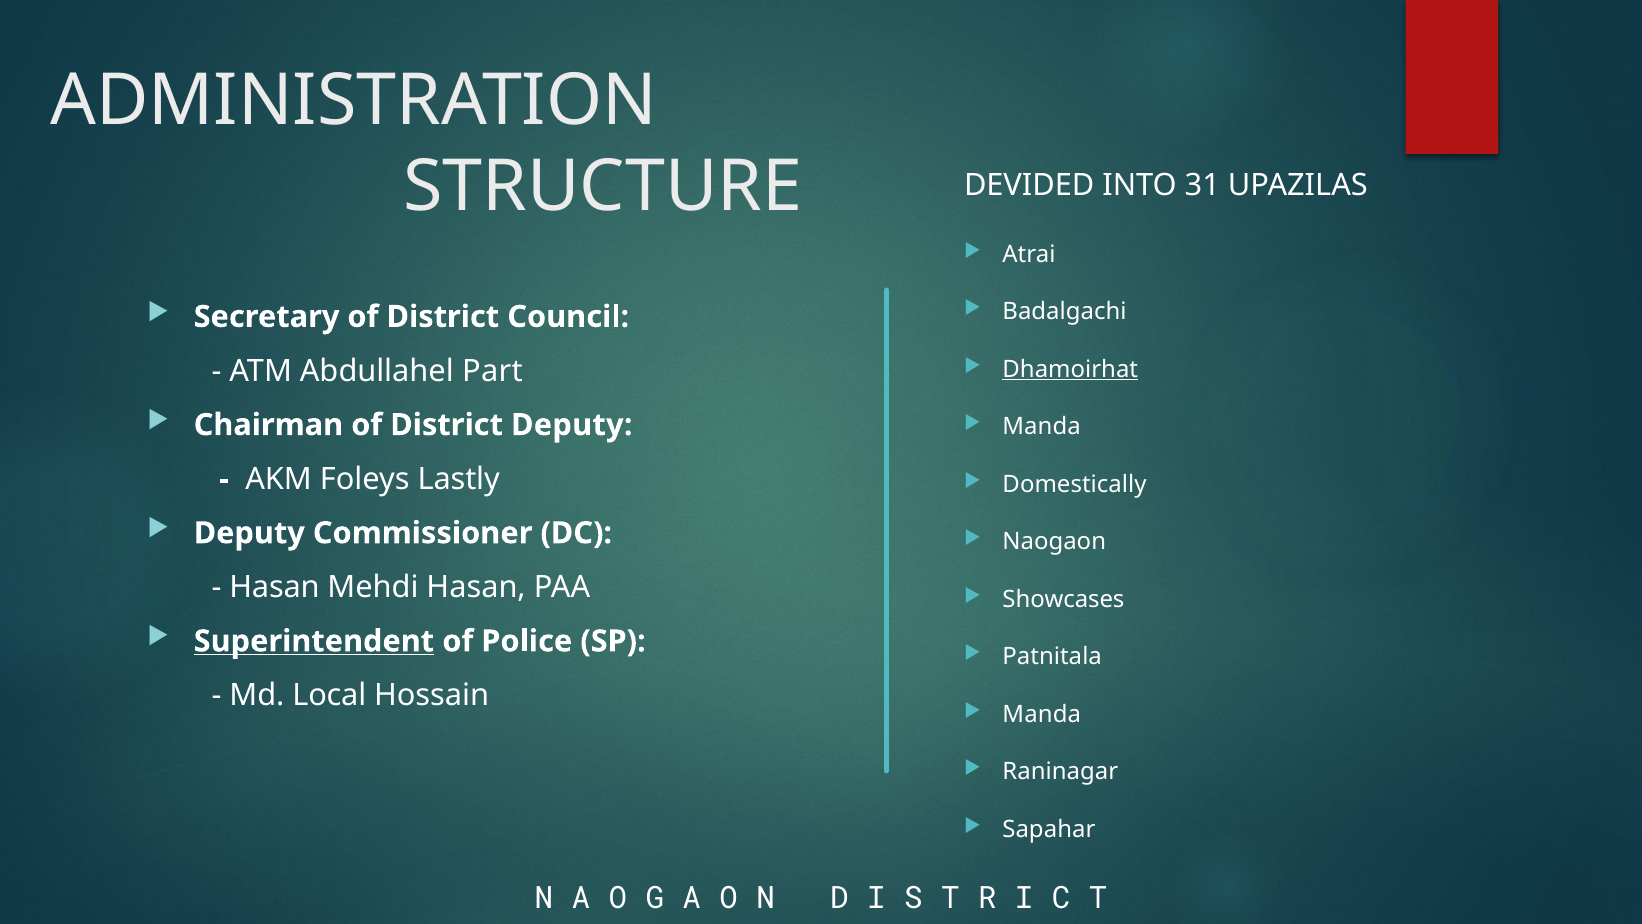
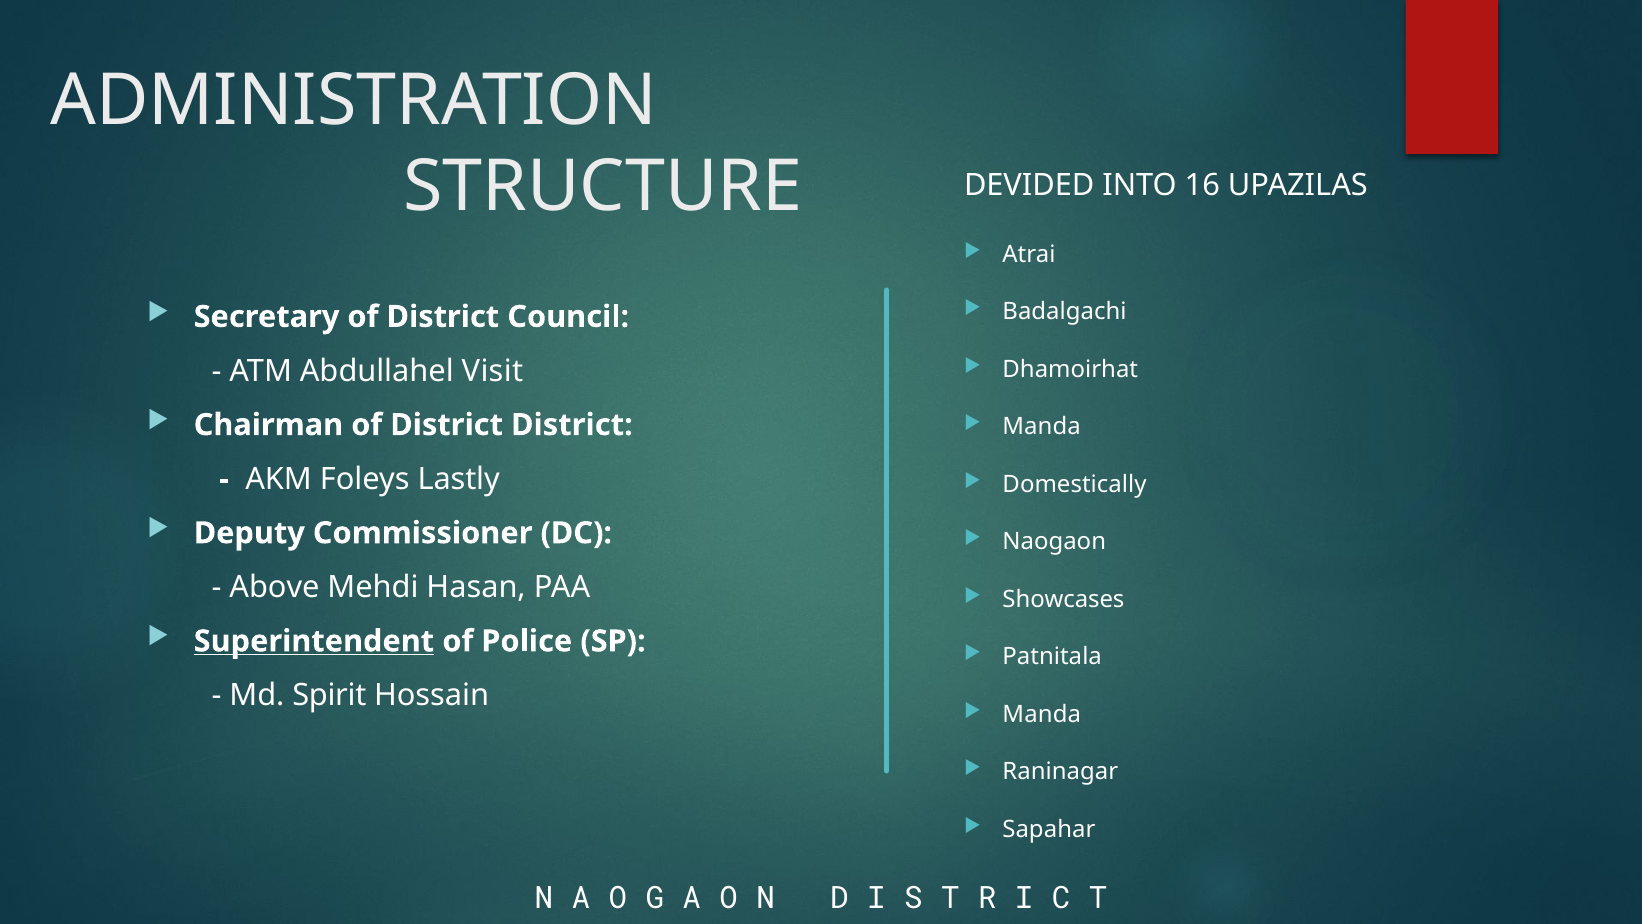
31: 31 -> 16 (1202, 185)
Dhamoirhat underline: present -> none (1070, 369)
Part: Part -> Visit (492, 371)
District Deputy: Deputy -> District (572, 425)
Hasan: Hasan -> Above (274, 587)
Local: Local -> Spirit (329, 695)
